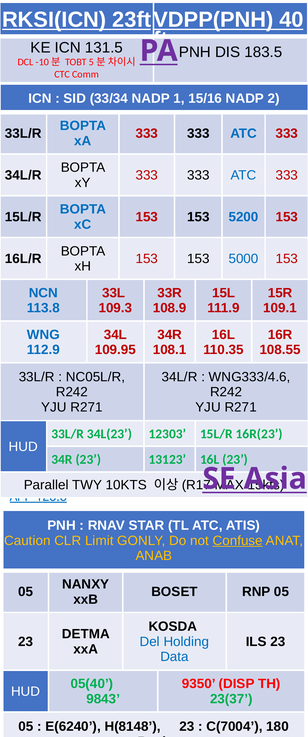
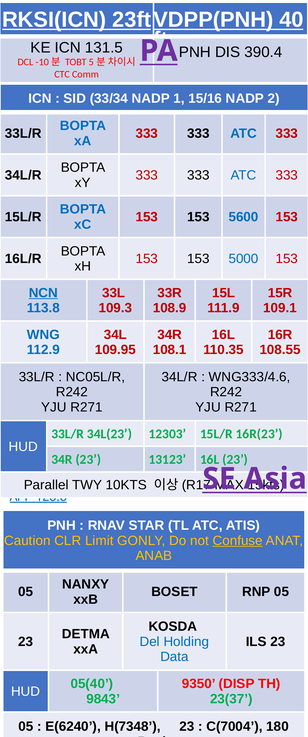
183.5: 183.5 -> 390.4 (263, 52)
5200: 5200 -> 5600 (243, 217)
NCN underline: none -> present (43, 293)
H(8148: H(8148 -> H(7348 (133, 726)
